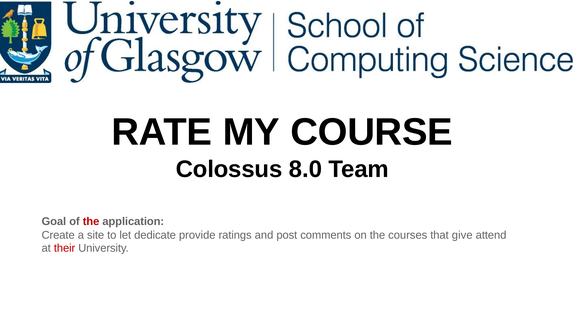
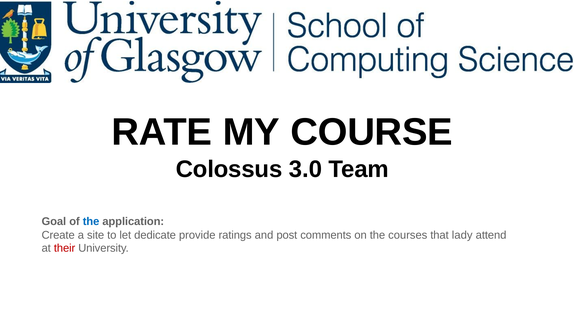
8.0: 8.0 -> 3.0 (305, 169)
the colour: red -> blue (91, 221)
give: give -> lady (462, 235)
